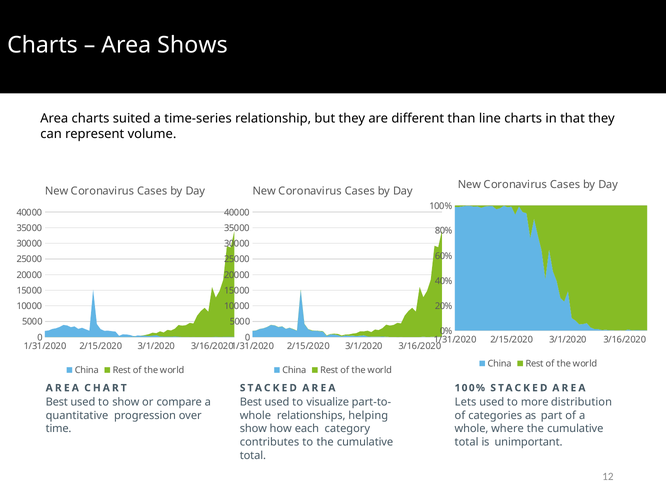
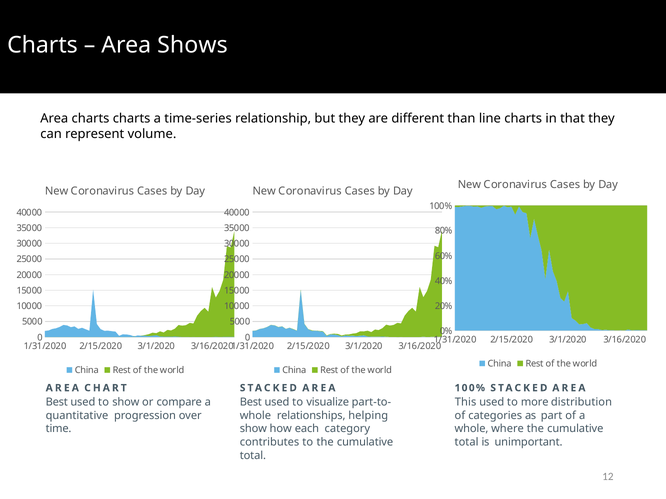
charts suited: suited -> charts (132, 119)
Lets: Lets -> This (466, 403)
